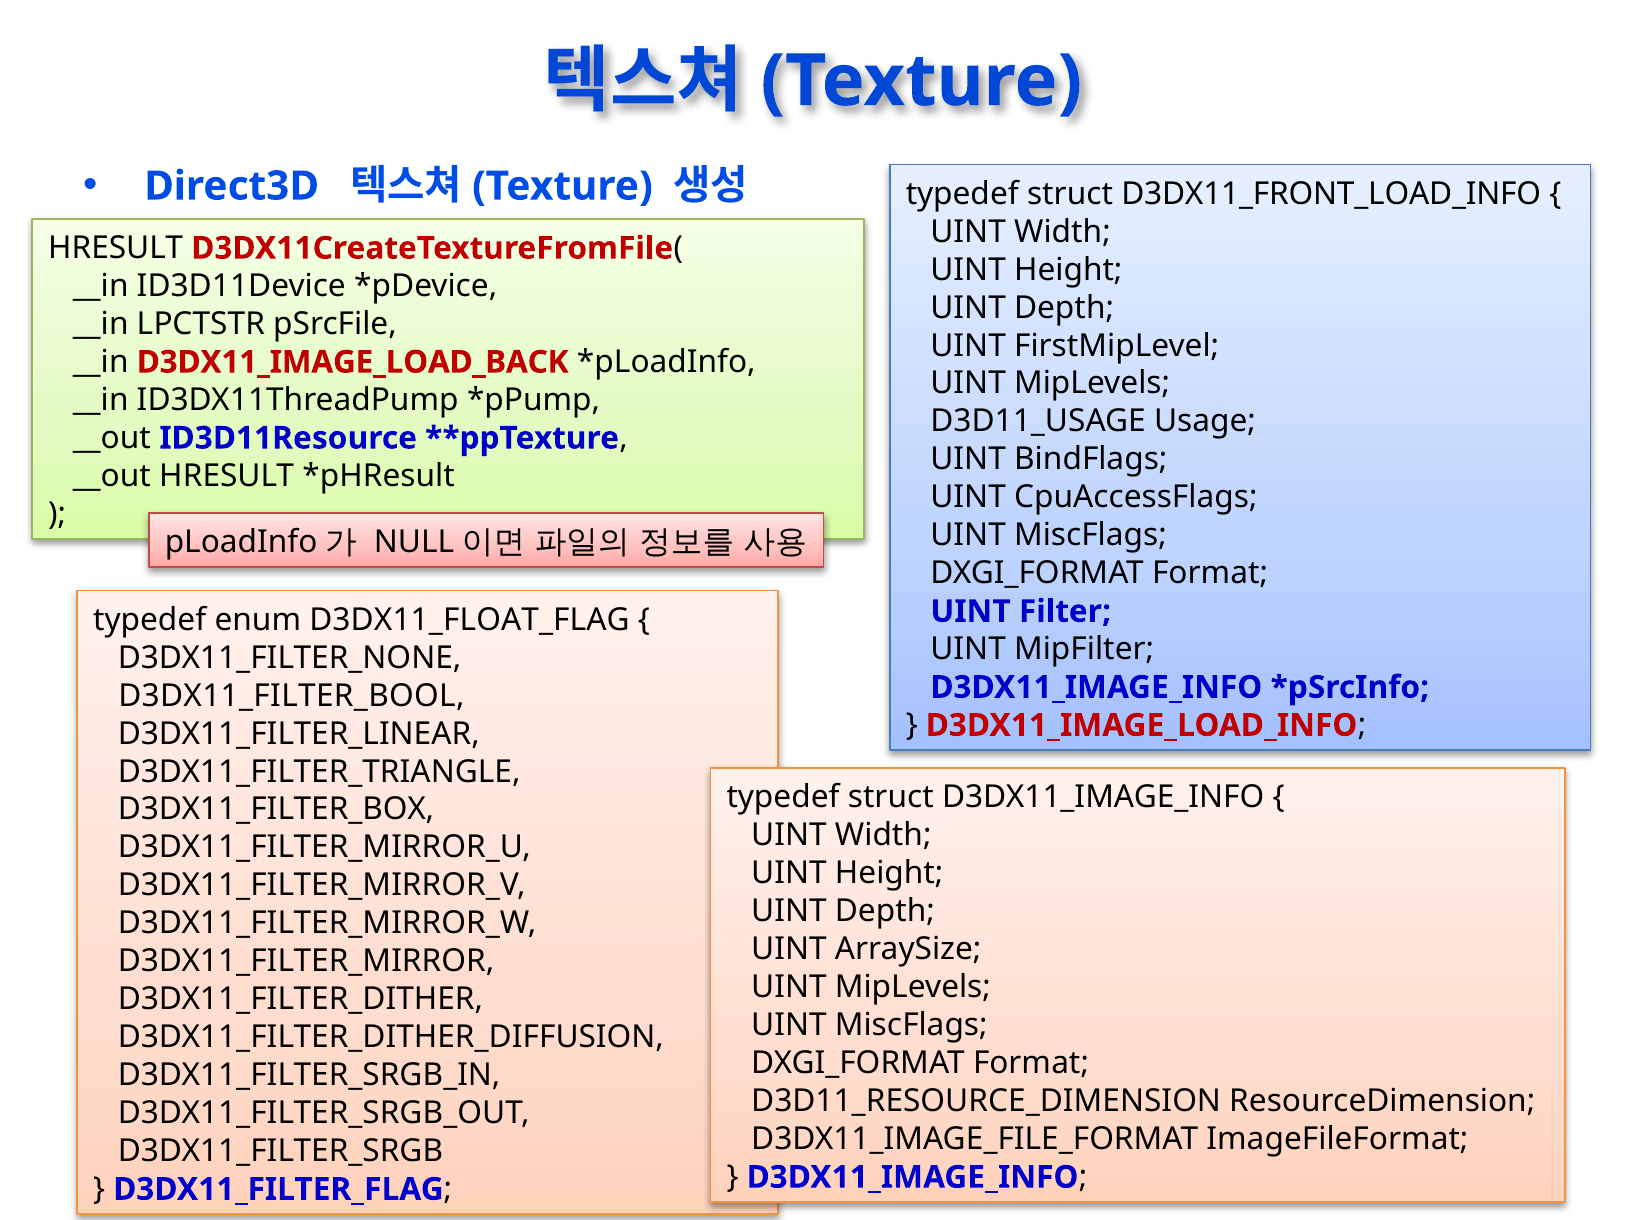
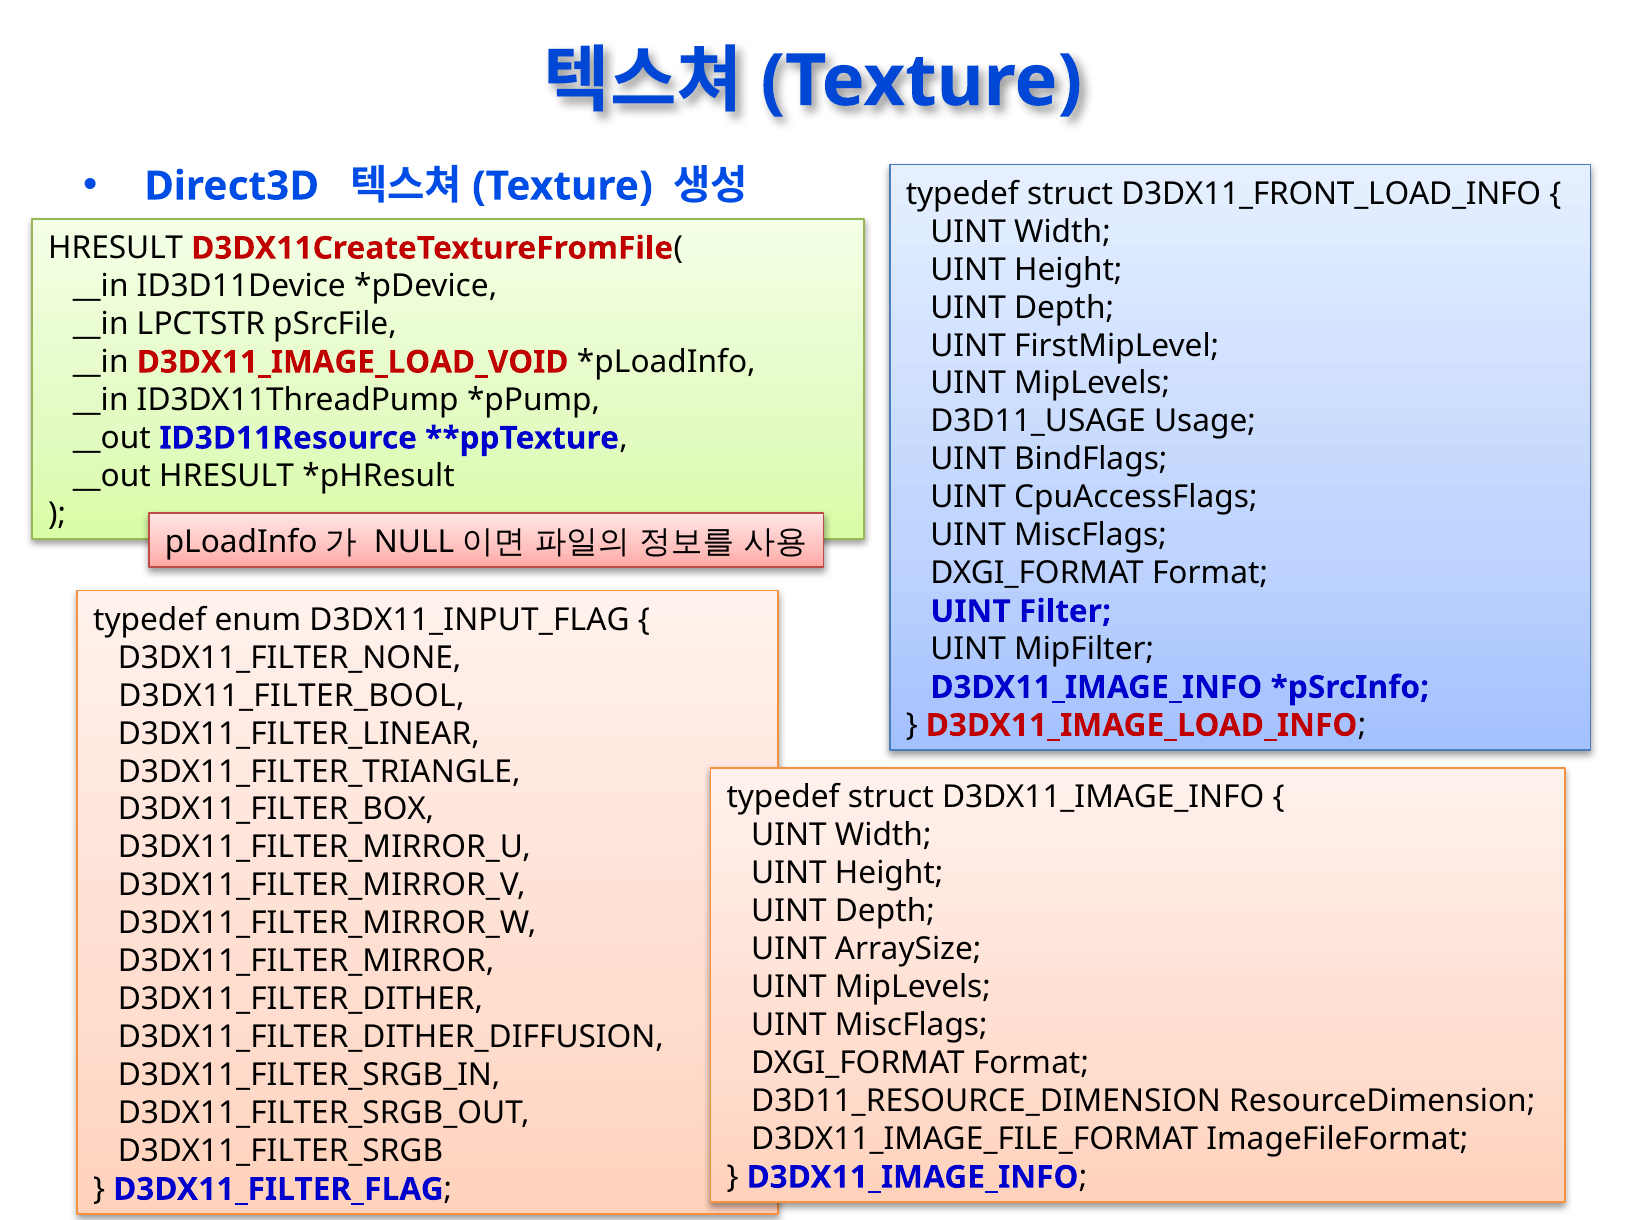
D3DX11_IMAGE_LOAD_BACK: D3DX11_IMAGE_LOAD_BACK -> D3DX11_IMAGE_LOAD_VOID (353, 362)
D3DX11_FLOAT_FLAG: D3DX11_FLOAT_FLAG -> D3DX11_INPUT_FLAG (469, 619)
